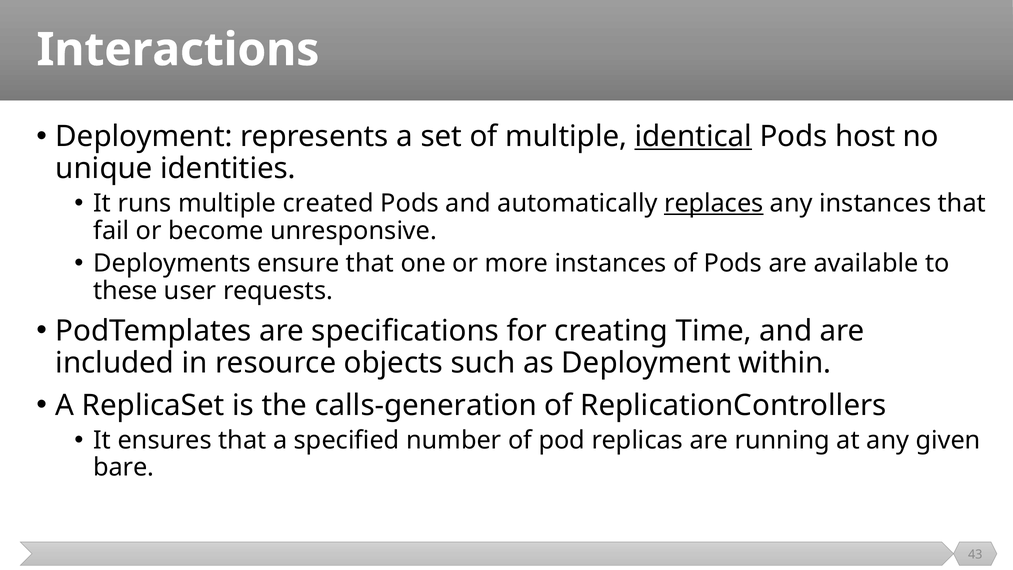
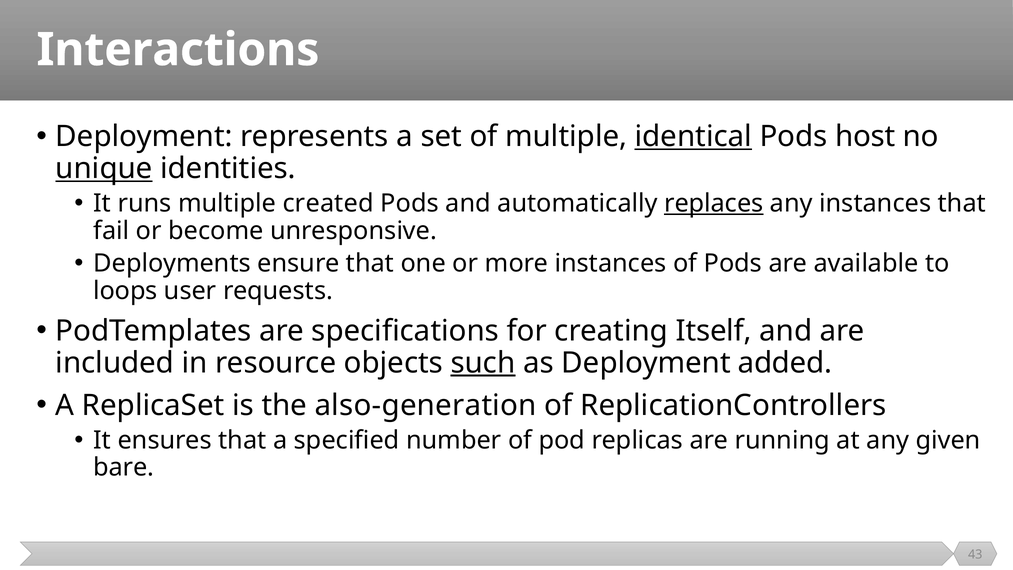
unique underline: none -> present (104, 168)
these: these -> loops (125, 291)
Time: Time -> Itself (714, 331)
such underline: none -> present (483, 363)
within: within -> added (785, 363)
calls-generation: calls-generation -> also-generation (426, 405)
